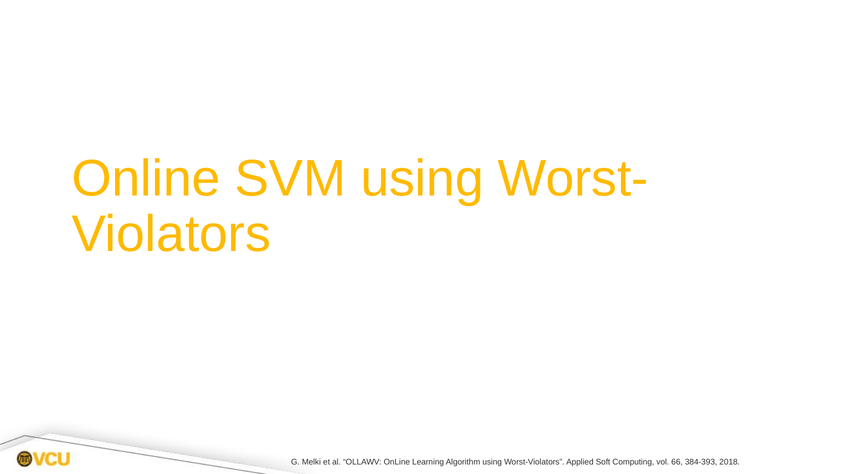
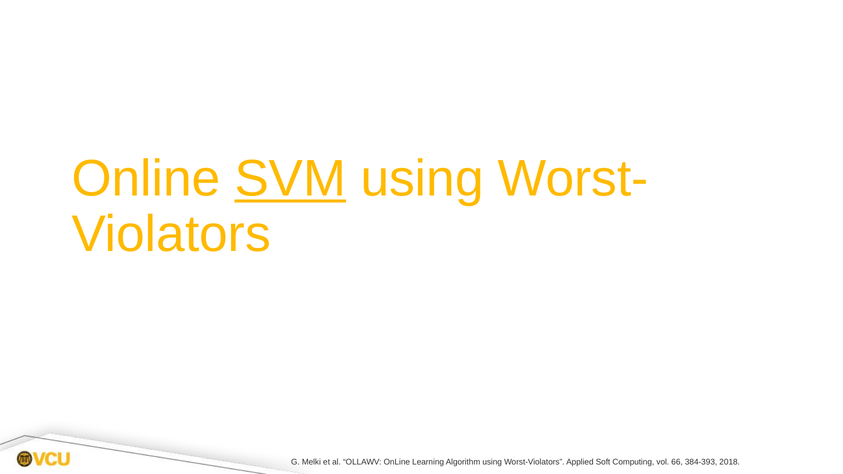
SVM underline: none -> present (290, 179)
